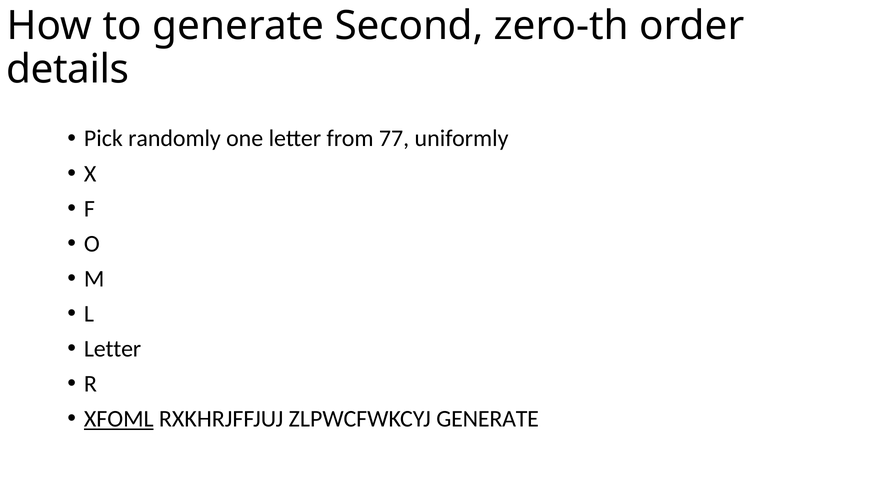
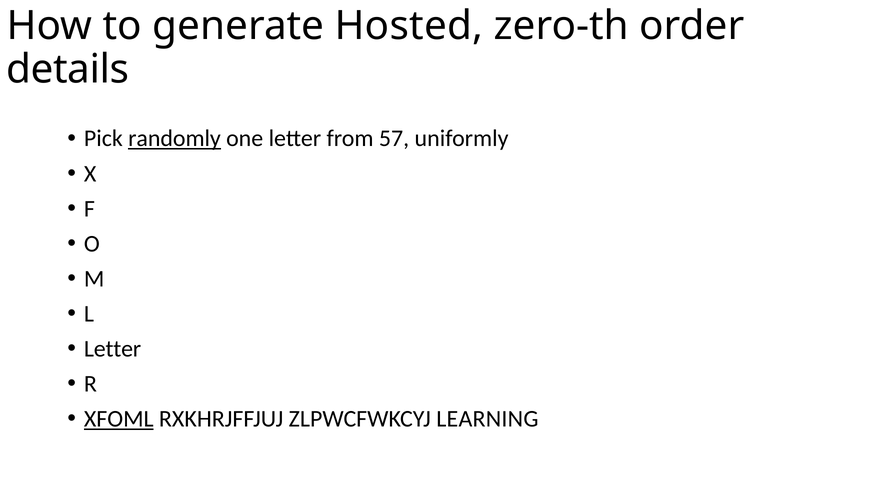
Second: Second -> Hosted (409, 26)
randomly underline: none -> present (175, 139)
77: 77 -> 57 (394, 139)
ZLPWCFWKCYJ GENERATE: GENERATE -> LEARNING (487, 419)
